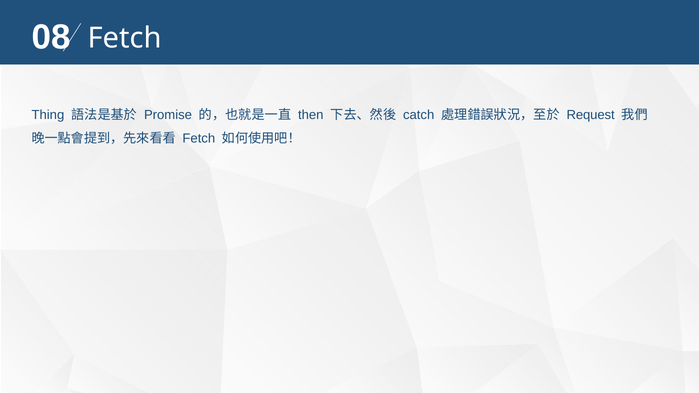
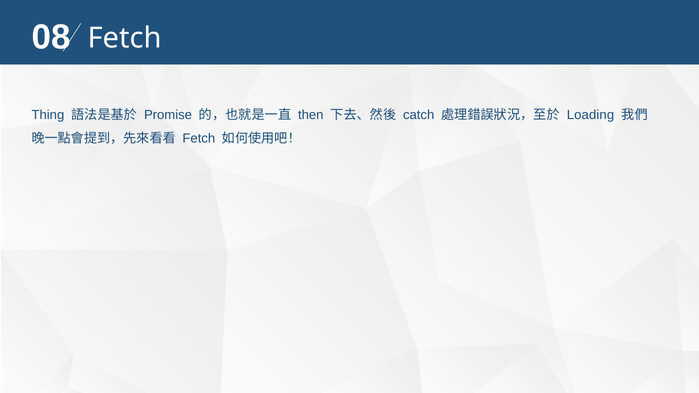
Request: Request -> Loading (590, 115)
